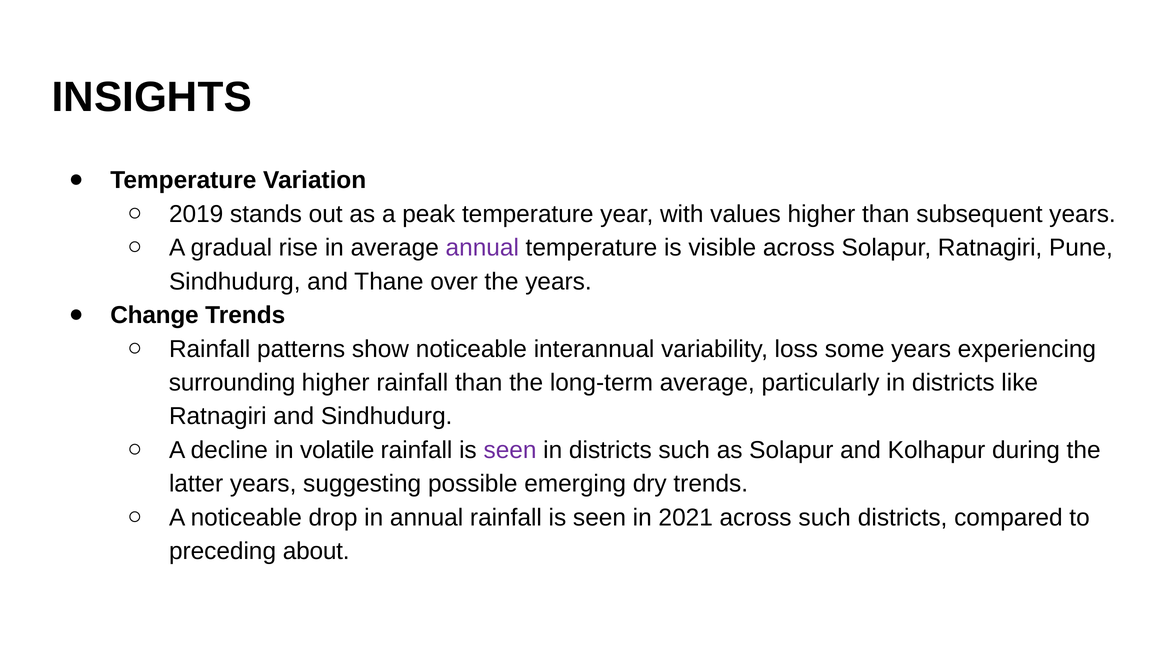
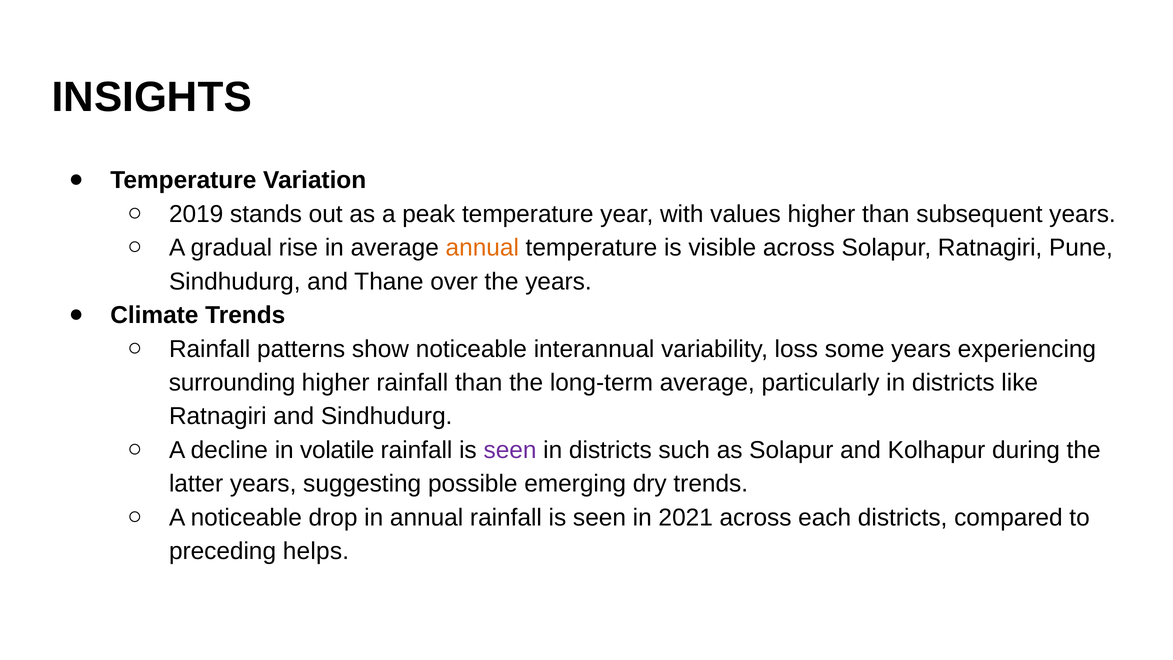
annual colour: purple -> orange (482, 248)
Change: Change -> Climate (154, 315)
across such: such -> each (825, 517)
about: about -> helps (316, 551)
